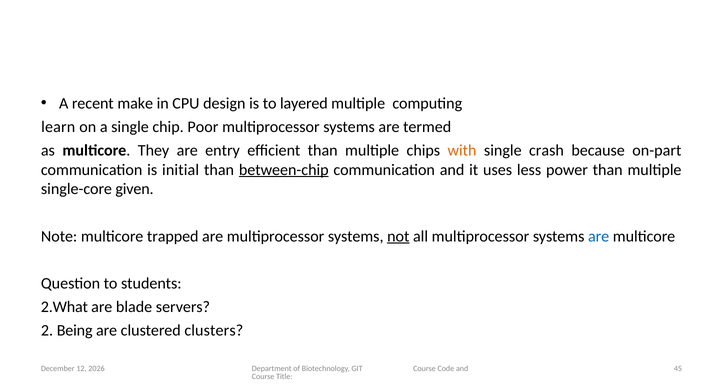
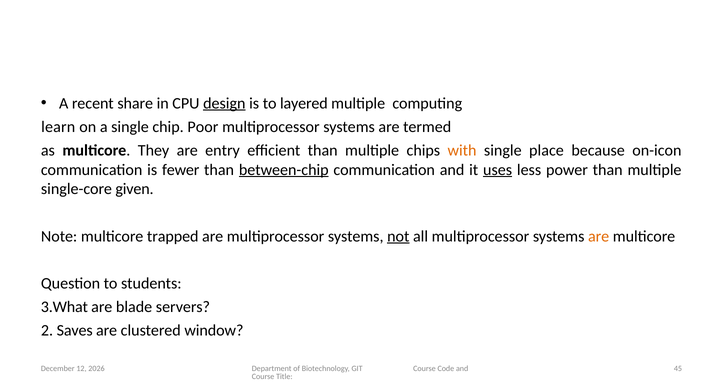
make: make -> share (135, 103)
design underline: none -> present (224, 103)
crash: crash -> place (546, 150)
on-part: on-part -> on-icon (657, 150)
initial: initial -> fewer (181, 170)
uses underline: none -> present (498, 170)
are colour: blue -> orange (599, 236)
2.What: 2.What -> 3.What (64, 307)
Being: Being -> Saves (75, 330)
clusters: clusters -> window (214, 330)
